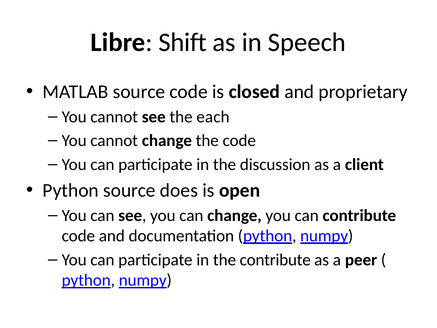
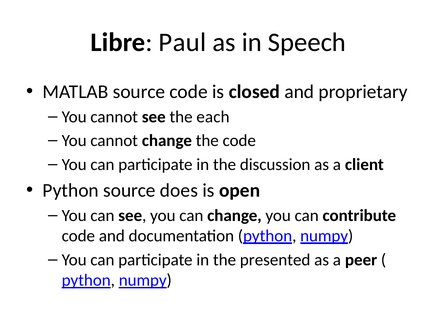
Shift: Shift -> Paul (182, 42)
the contribute: contribute -> presented (275, 260)
